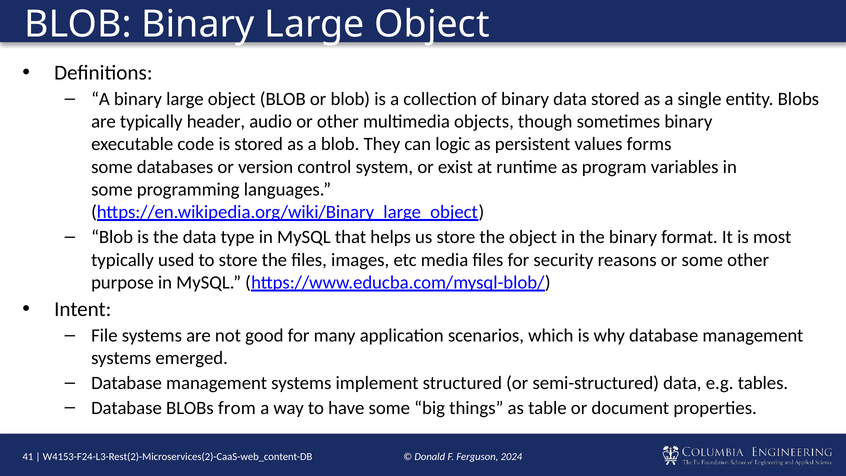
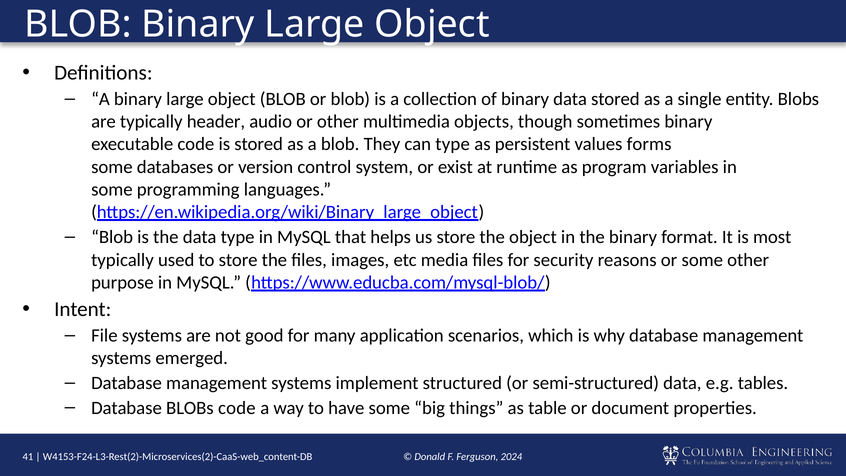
can logic: logic -> type (453, 144)
BLOBs from: from -> code (237, 408)
